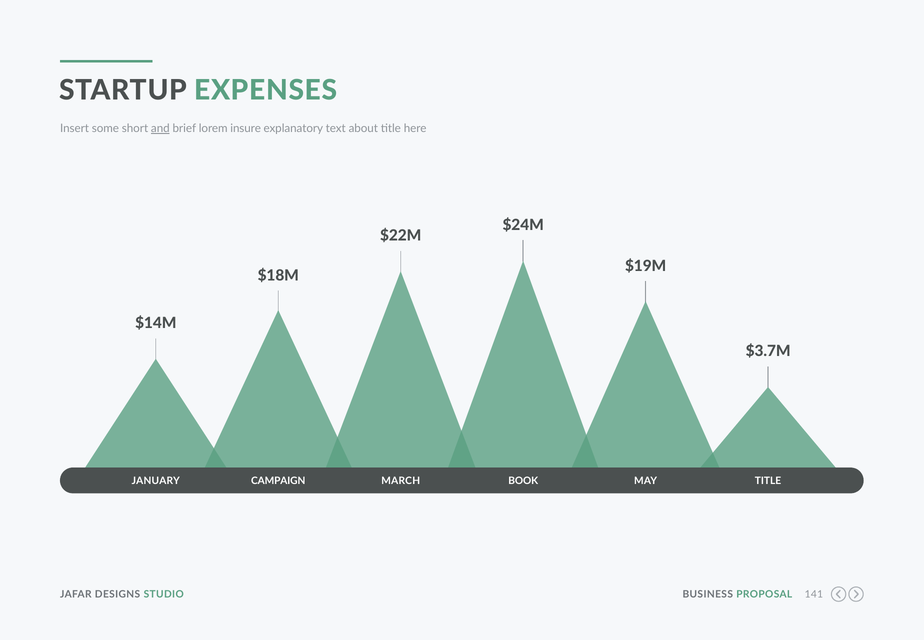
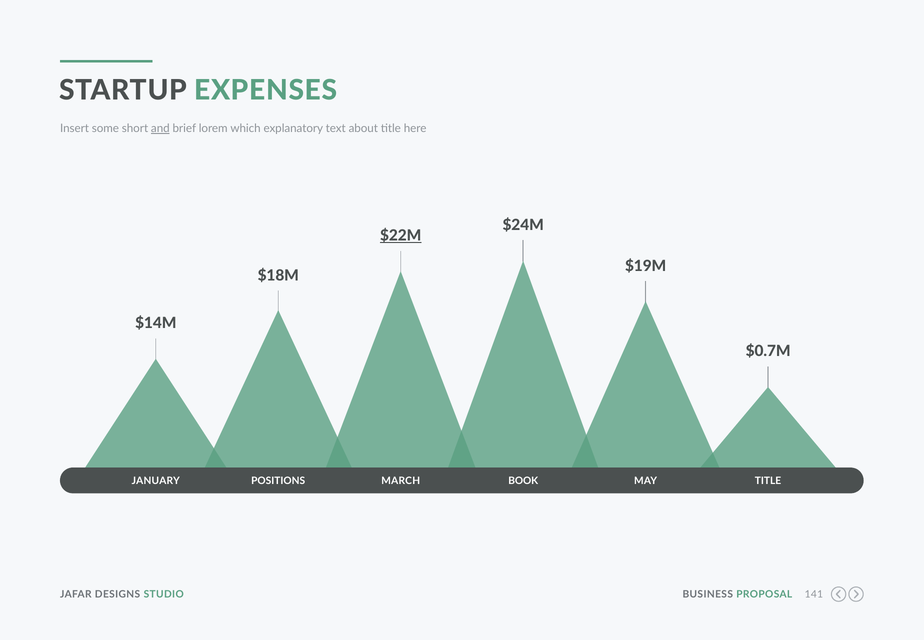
insure: insure -> which (246, 129)
$22M underline: none -> present (401, 236)
$3.7M: $3.7M -> $0.7M (768, 351)
CAMPAIGN: CAMPAIGN -> POSITIONS (278, 481)
